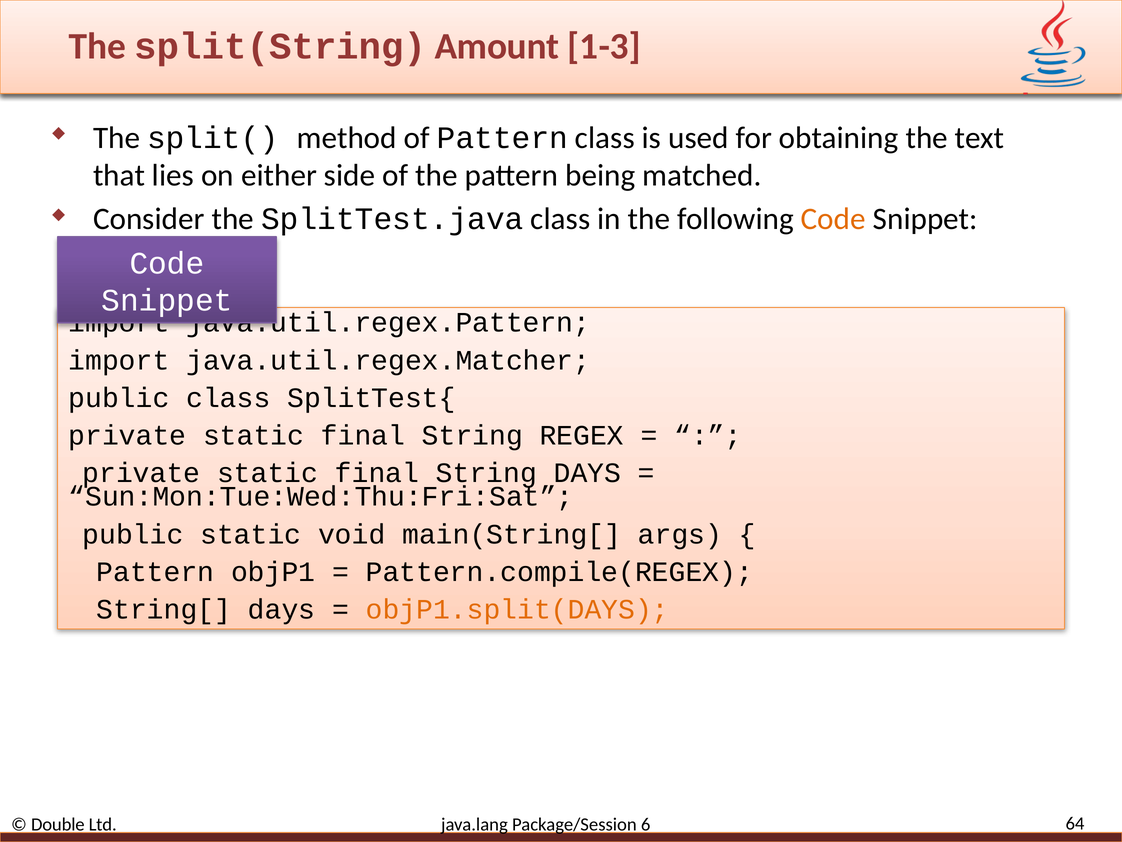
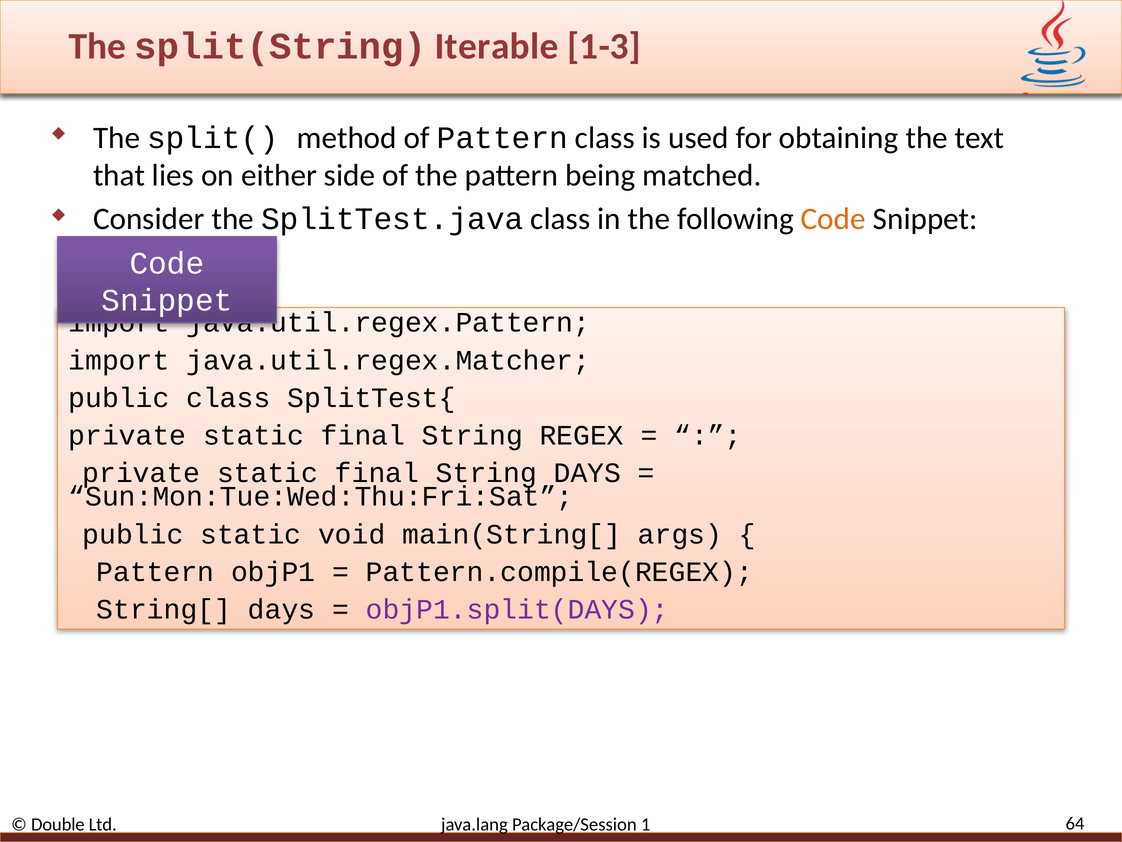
Amount: Amount -> Iterable (497, 46)
objP1.split(DAYS colour: orange -> purple (517, 609)
6: 6 -> 1 (646, 824)
